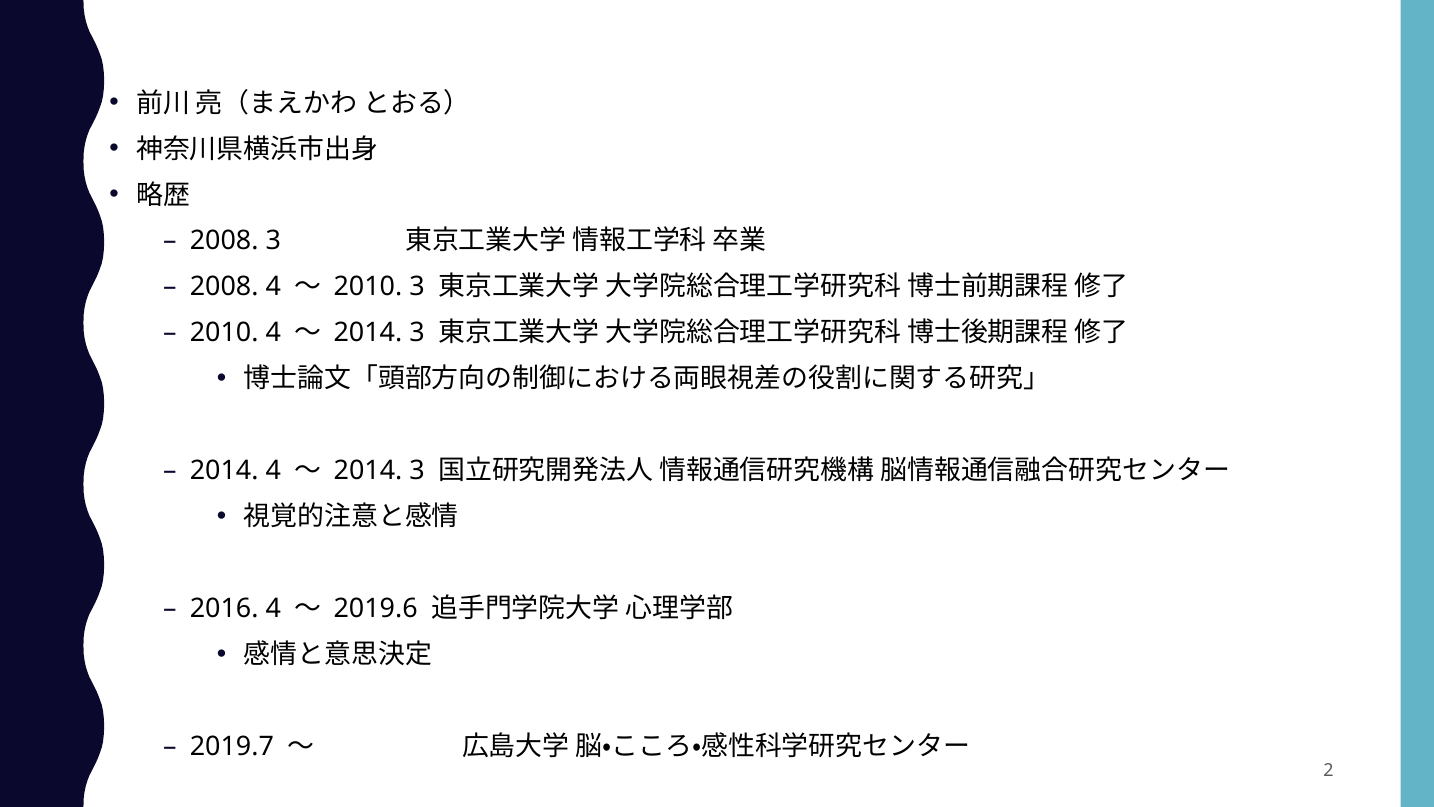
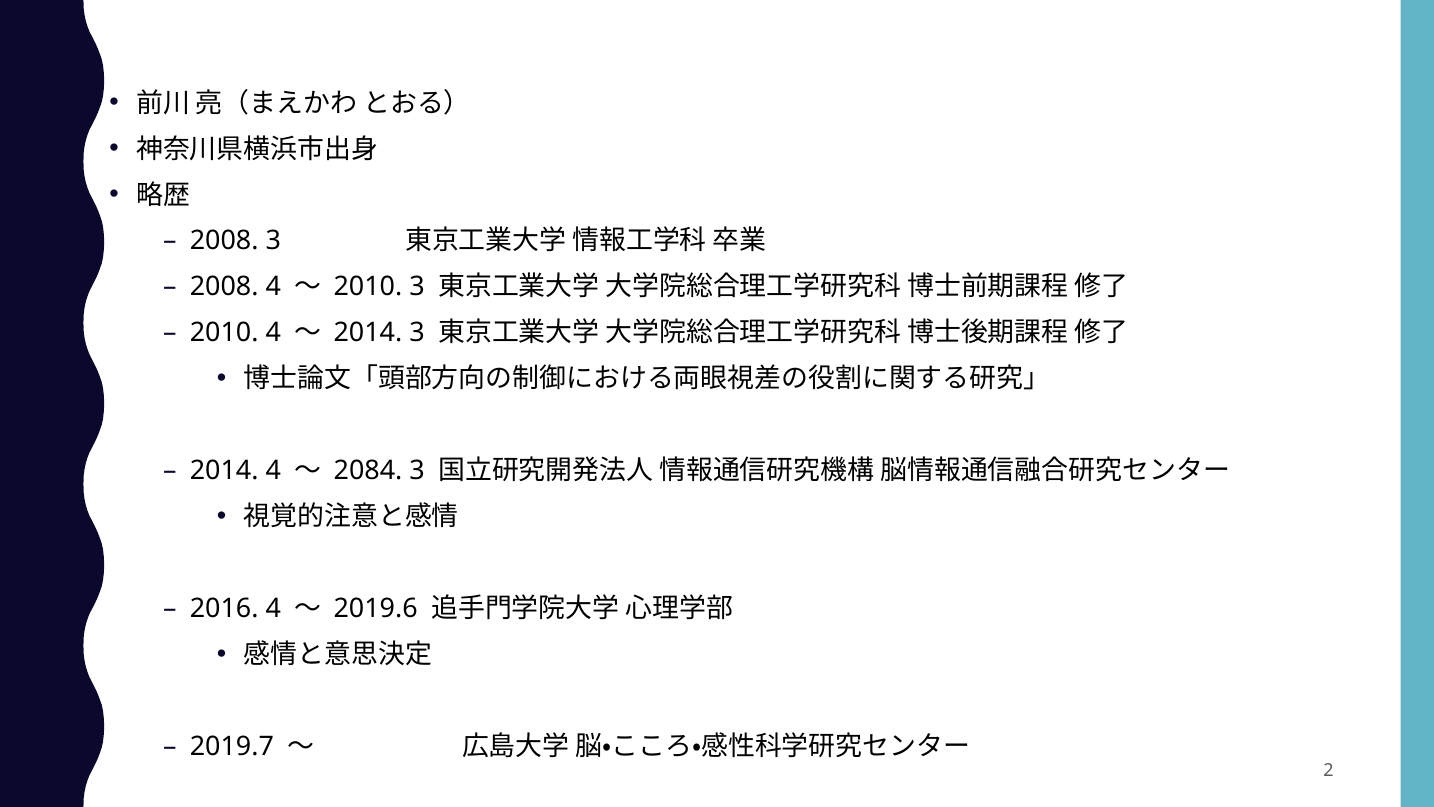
2014: 2014 -> 2084 (368, 471)
